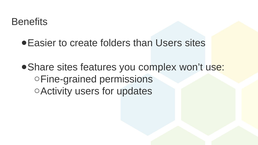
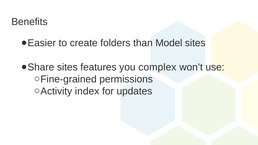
than Users: Users -> Model (169, 43)
users: users -> index (87, 91)
